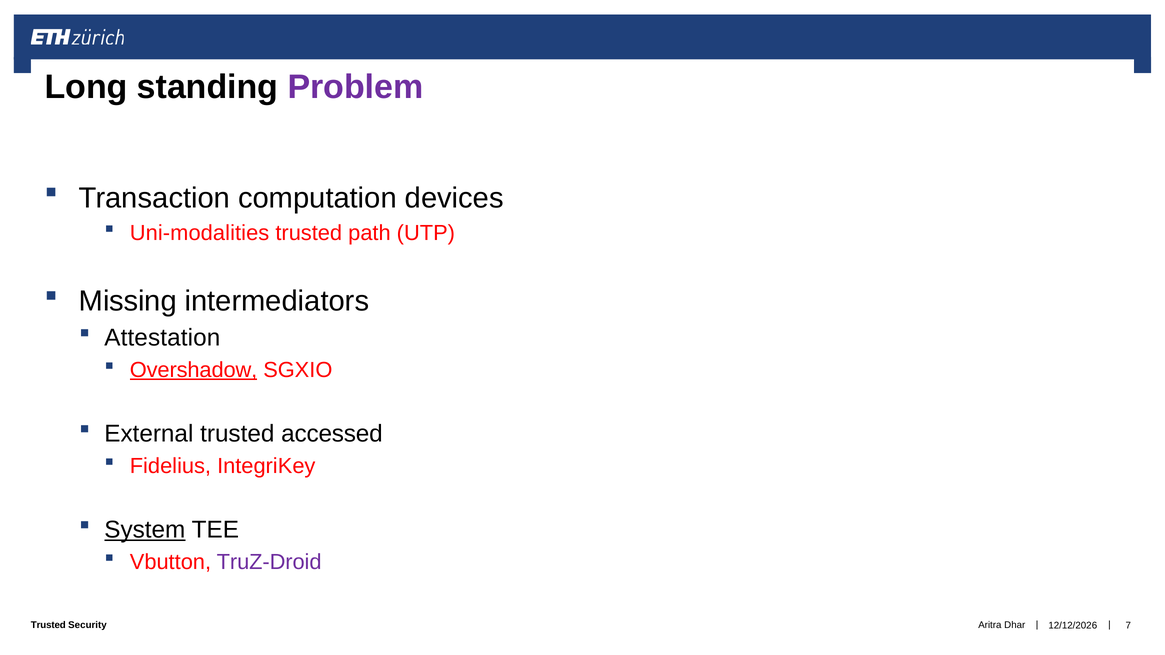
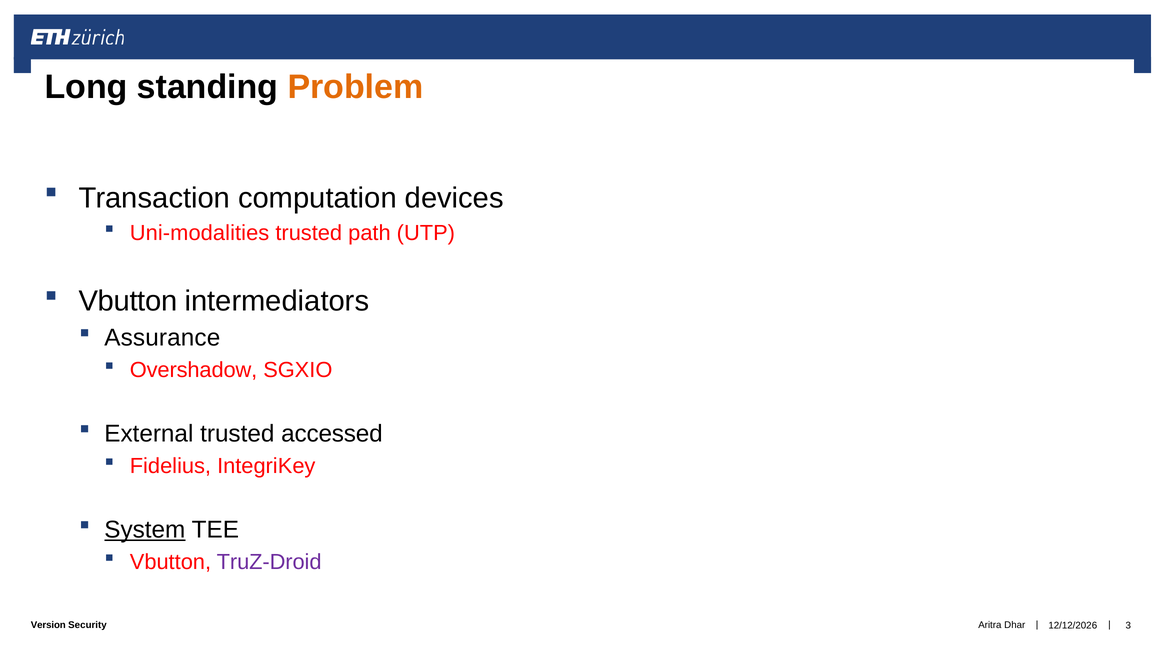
Problem colour: purple -> orange (355, 87)
Missing: Missing -> Vbutton (128, 301)
Attestation: Attestation -> Assurance (162, 338)
Overshadow underline: present -> none (194, 370)
Trusted: Trusted -> Version (48, 626)
7: 7 -> 3 (1128, 626)
